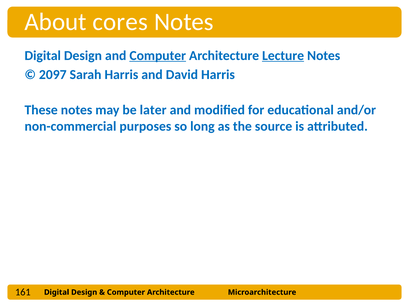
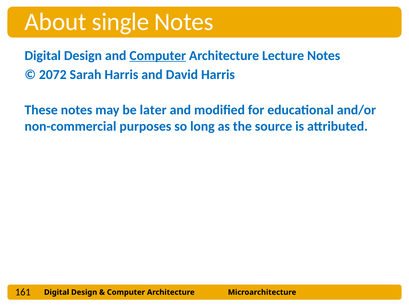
cores: cores -> single (120, 22)
Lecture underline: present -> none (283, 55)
2097: 2097 -> 2072 (53, 75)
